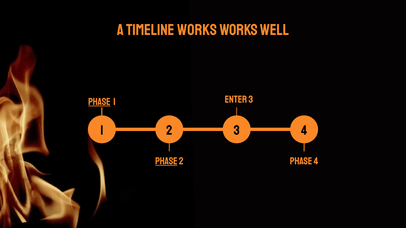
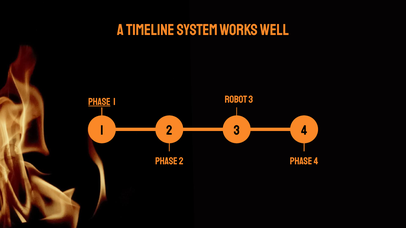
TIMELINE WORKS: WORKS -> SYSTEM (197, 30)
ENTER: ENTER -> ROBOT (236, 100)
PHASE underline: present -> none (166, 161)
